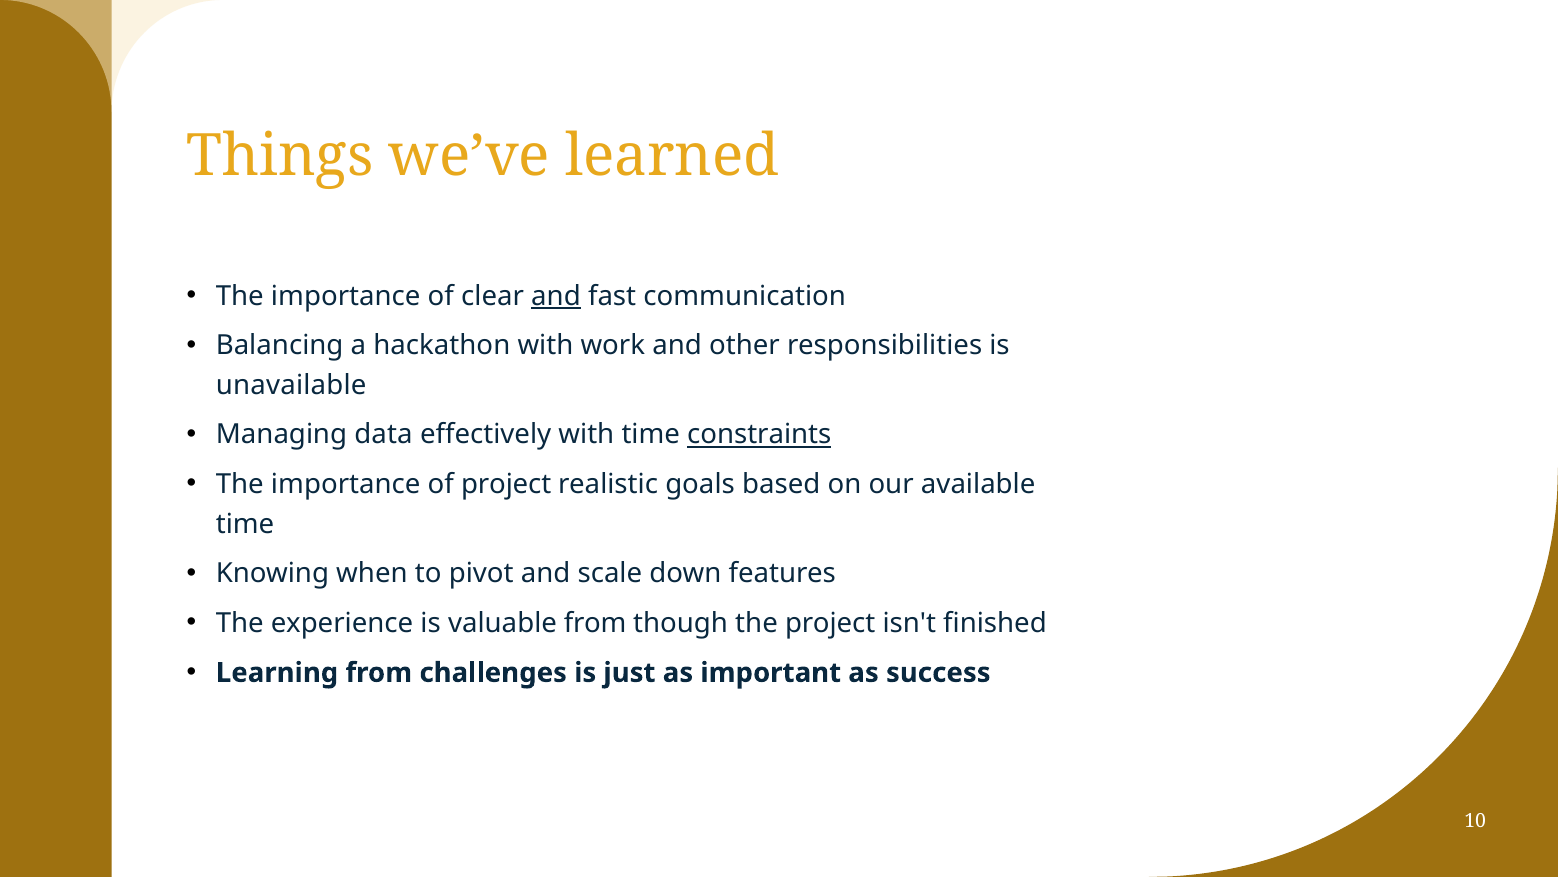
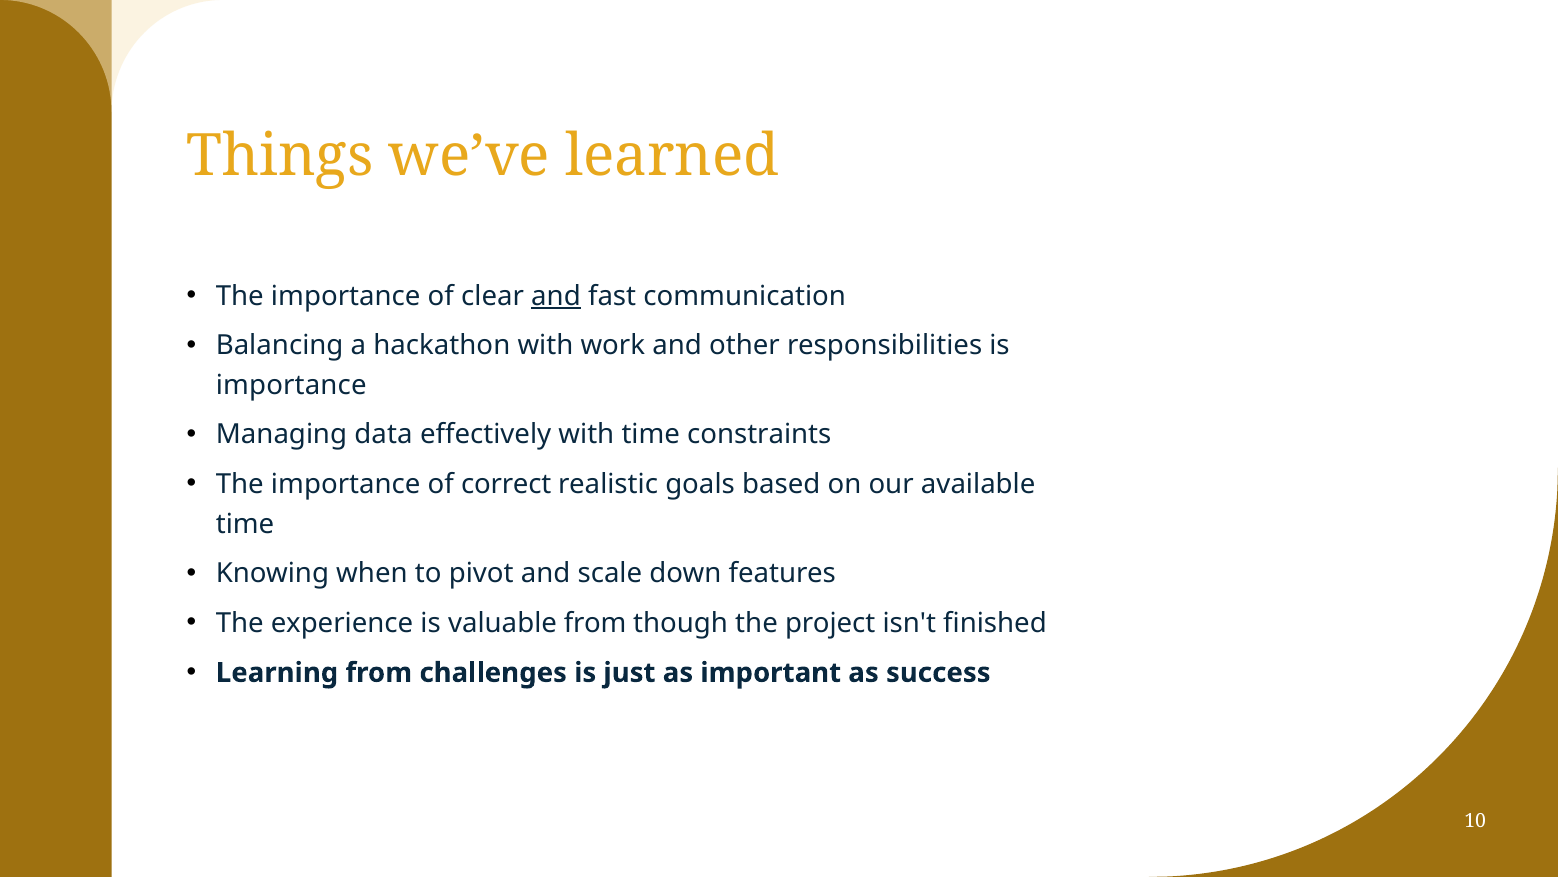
unavailable: unavailable -> importance (291, 385)
constraints underline: present -> none (759, 435)
of project: project -> correct (506, 484)
